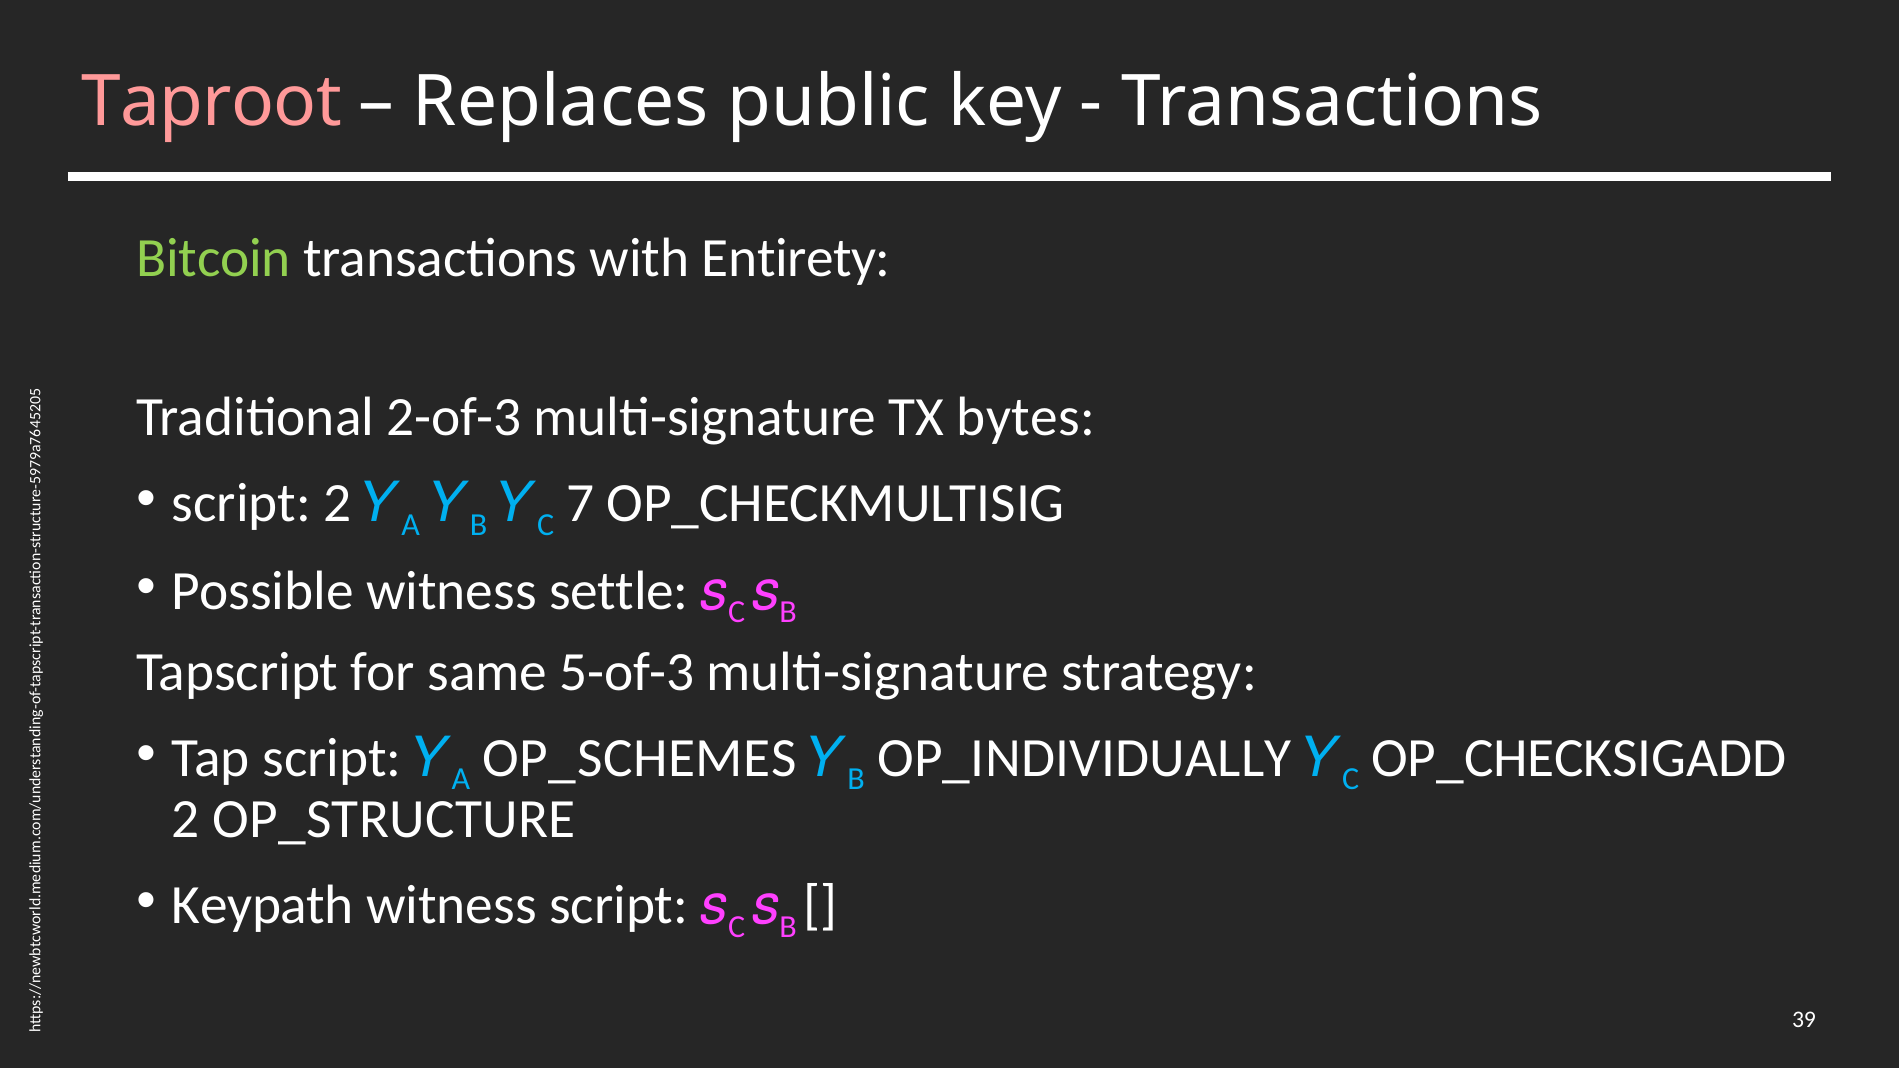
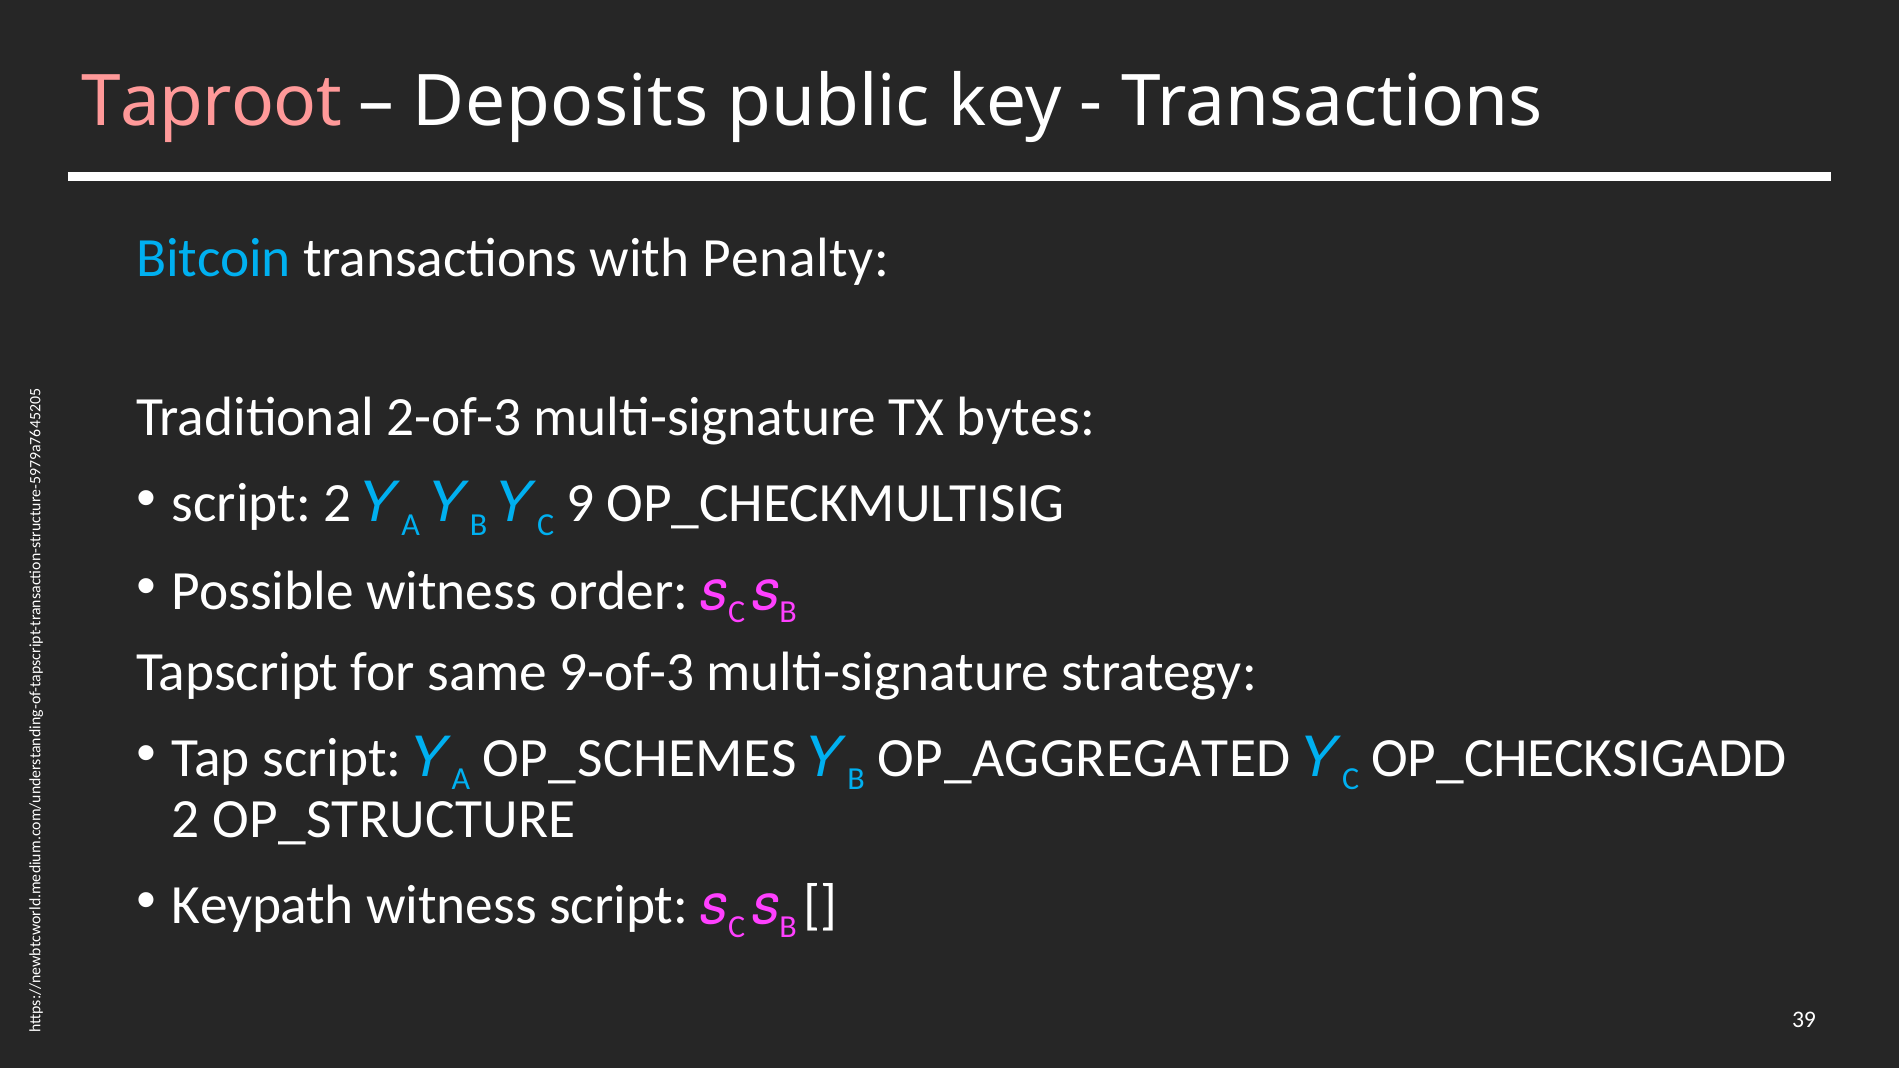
Replaces: Replaces -> Deposits (561, 102)
Bitcoin colour: light green -> light blue (214, 258)
Entirety: Entirety -> Penalty (796, 258)
7: 7 -> 9 (580, 503)
settle: settle -> order (619, 591)
5-of-3: 5-of-3 -> 9-of-3 (627, 672)
OP_INDIVIDUALLY: OP_INDIVIDUALLY -> OP_AGGREGATED (1084, 758)
